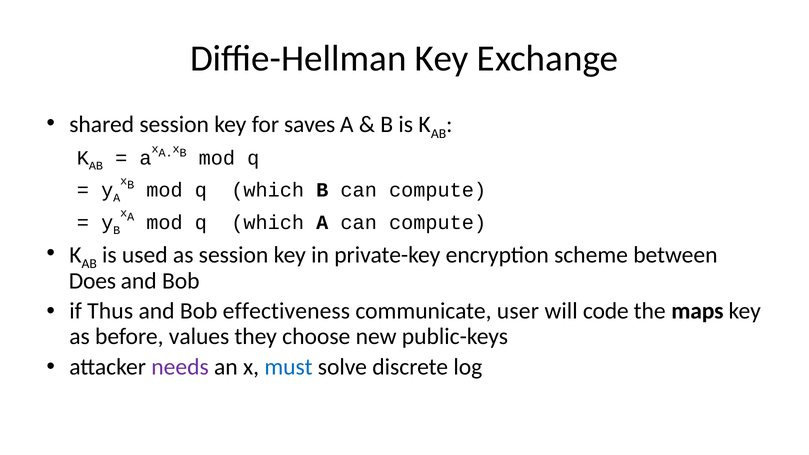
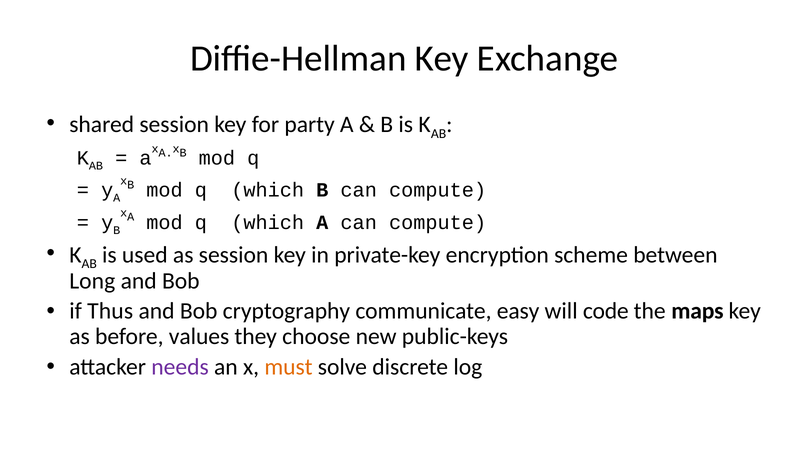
saves: saves -> party (310, 125)
Does: Does -> Long (92, 281)
effectiveness: effectiveness -> cryptography (286, 311)
user: user -> easy (518, 311)
must colour: blue -> orange (288, 367)
